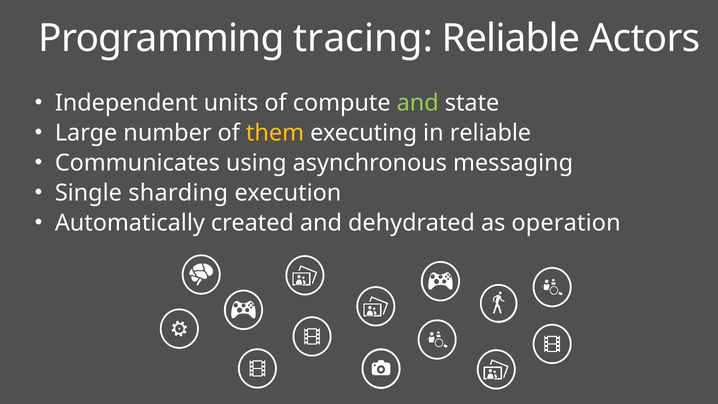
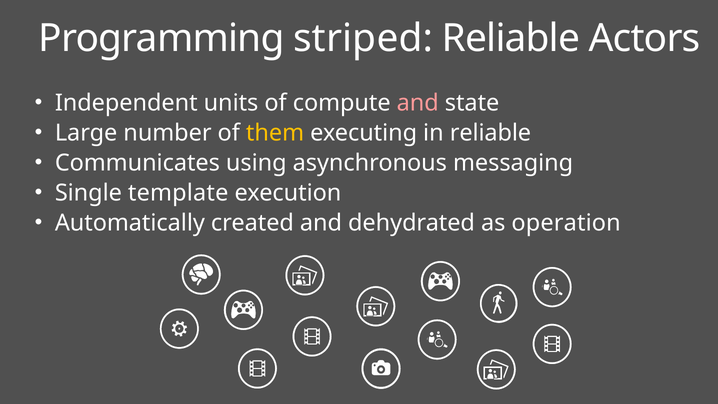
tracing: tracing -> striped (363, 38)
and colour: light green -> pink (418, 103)
sharding: sharding -> template (178, 193)
